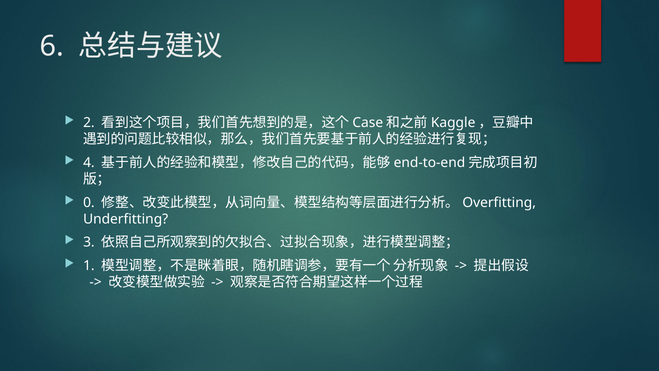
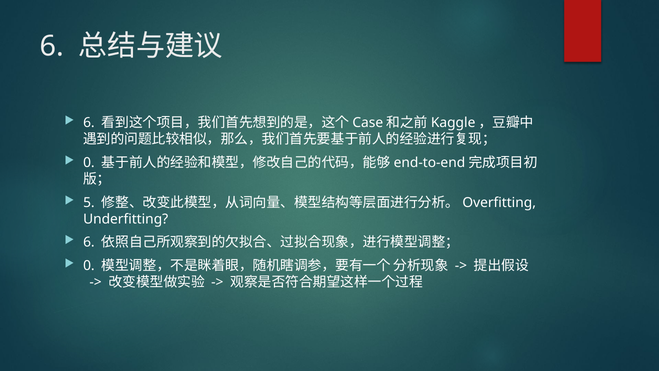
2: 2 -> 6 (89, 123)
4: 4 -> 0 (89, 162)
0: 0 -> 5 (89, 202)
3: 3 -> 6 (89, 242)
1: 1 -> 0 (89, 265)
